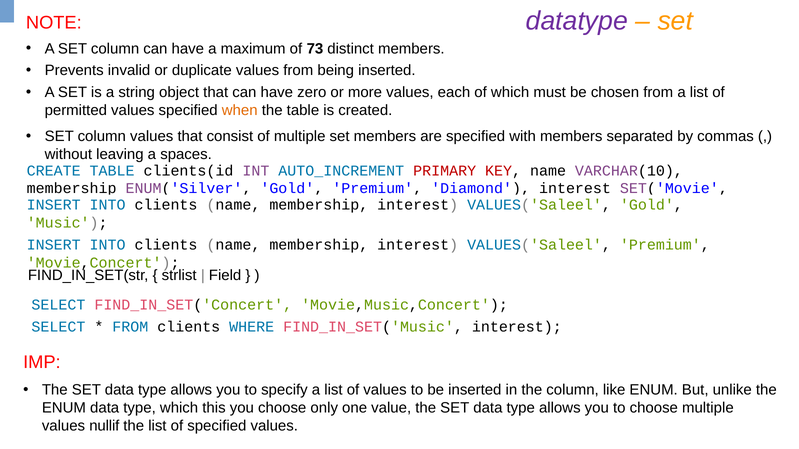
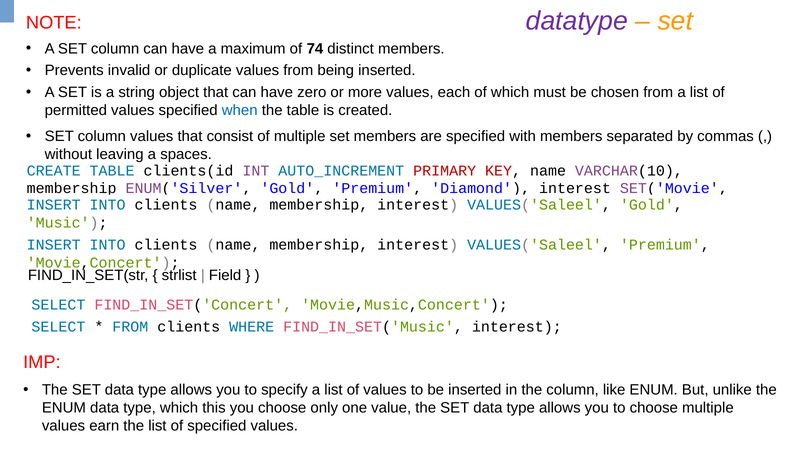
73: 73 -> 74 (315, 49)
when colour: orange -> blue (240, 111)
nullif: nullif -> earn (104, 426)
